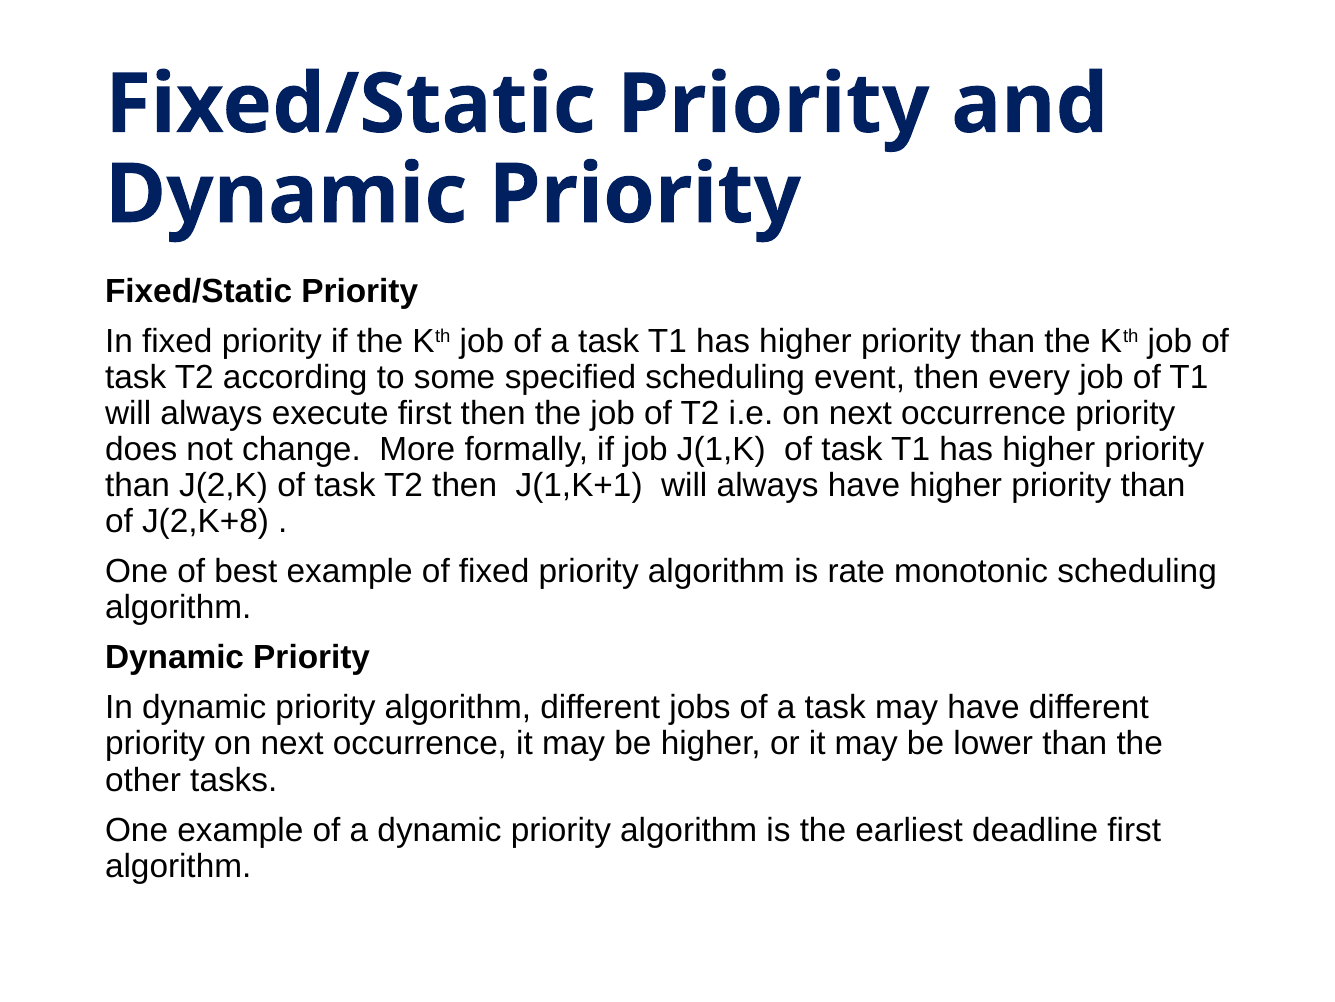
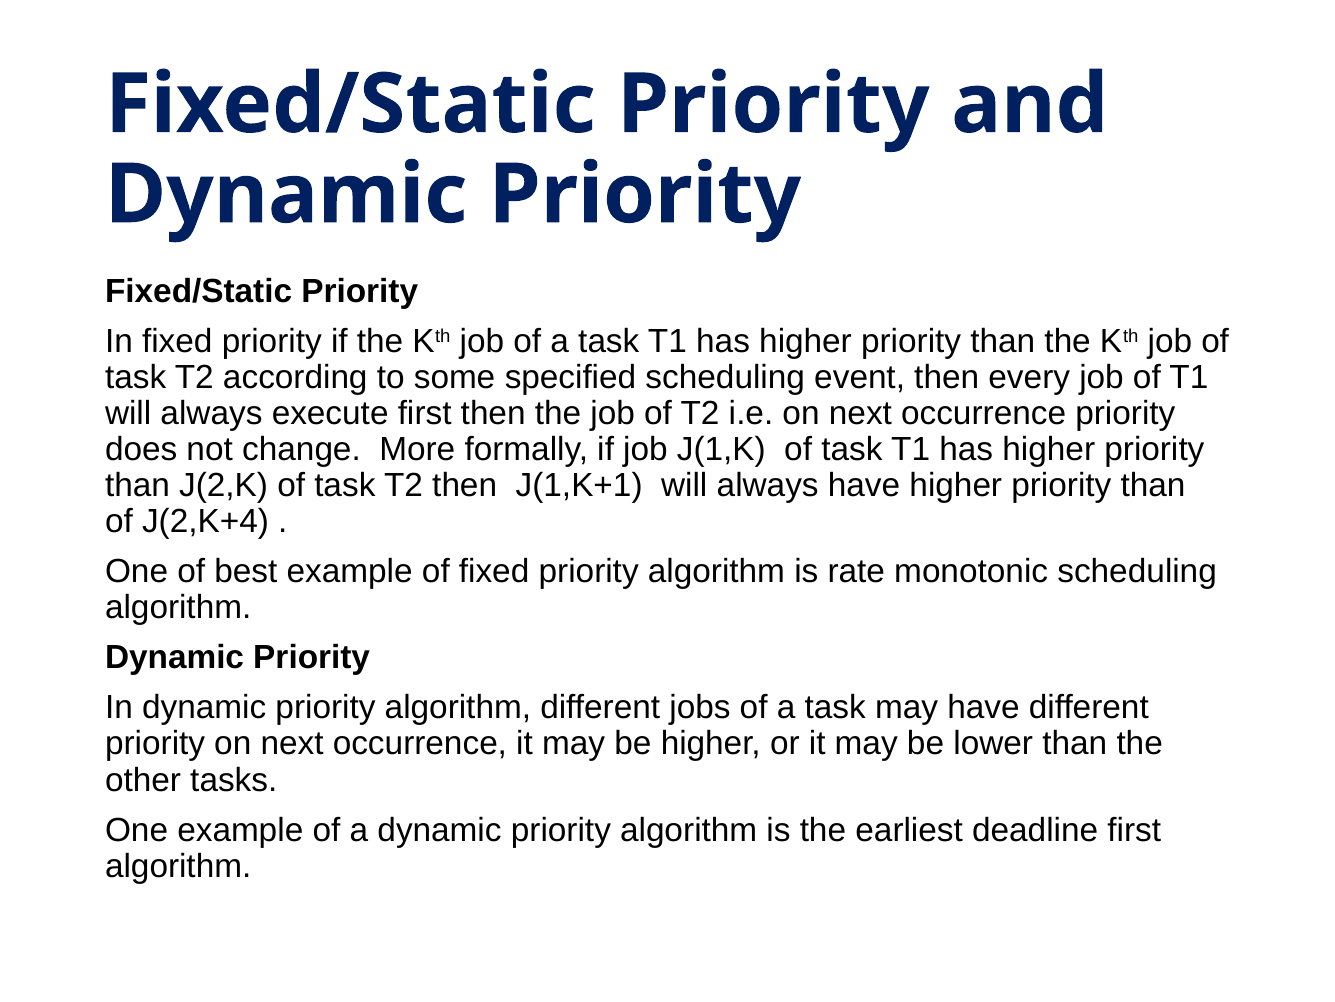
J(2,K+8: J(2,K+8 -> J(2,K+4 (205, 521)
